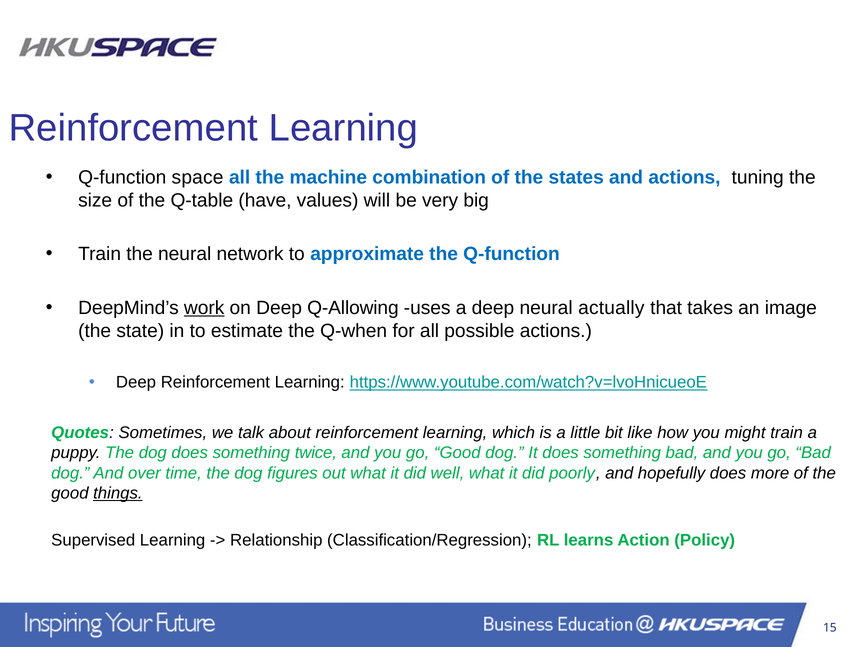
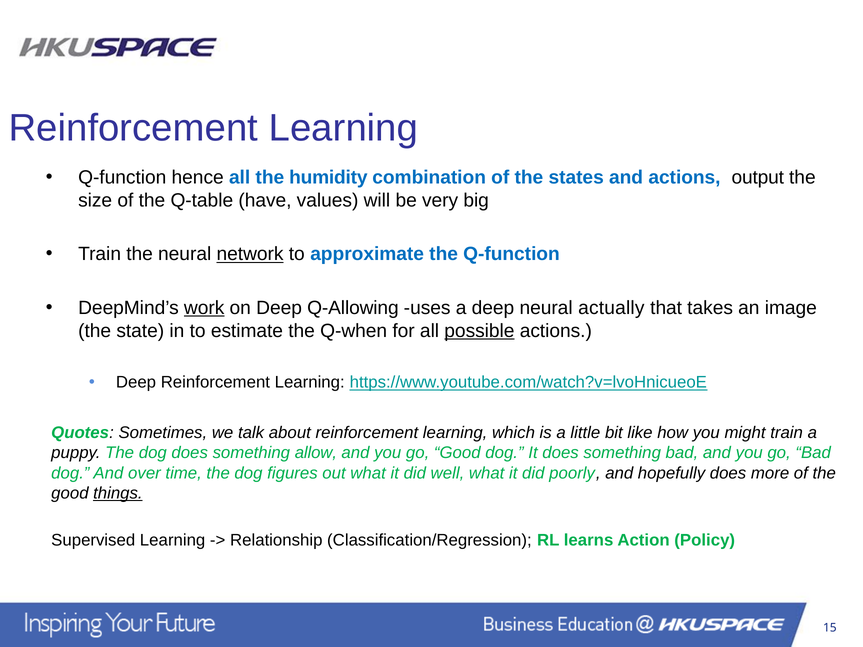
space: space -> hence (198, 178)
machine: machine -> humidity (328, 178)
tuning: tuning -> output (758, 178)
network underline: none -> present (250, 254)
possible underline: none -> present (479, 331)
twice: twice -> allow (316, 453)
